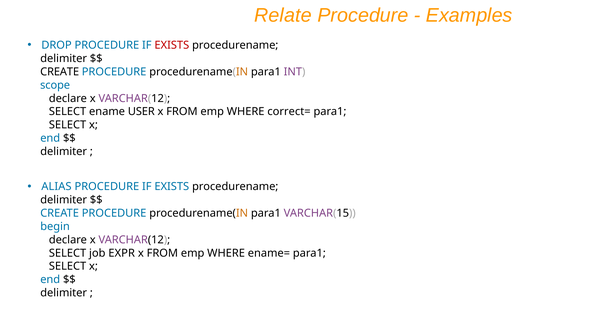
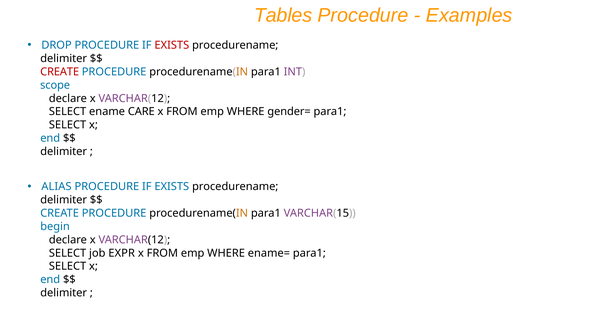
Relate: Relate -> Tables (283, 15)
CREATE colour: black -> red (60, 72)
USER: USER -> CARE (141, 112)
correct=: correct= -> gender= (289, 112)
